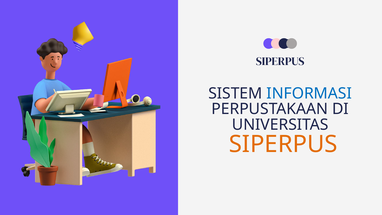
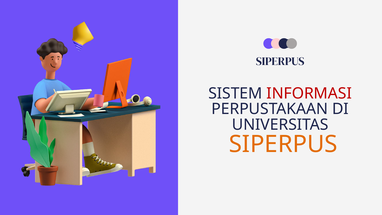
INFORMASI colour: blue -> red (309, 93)
